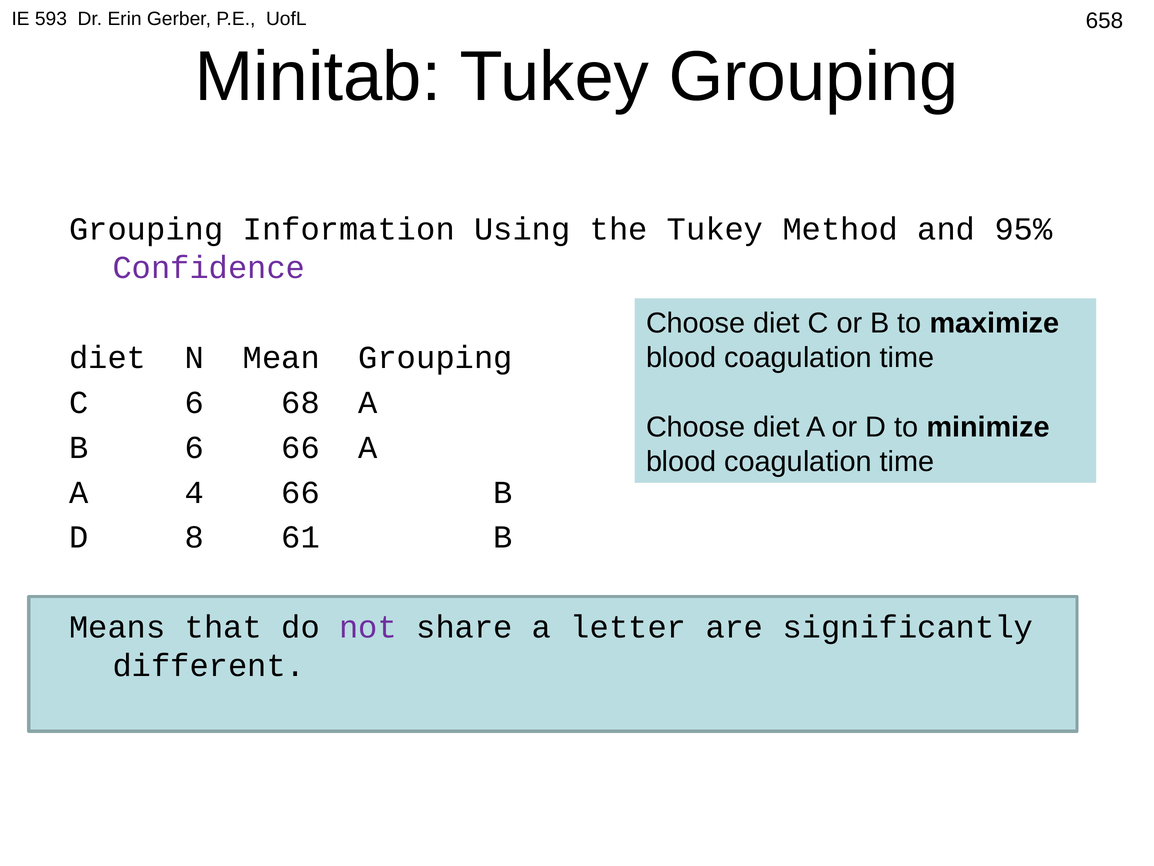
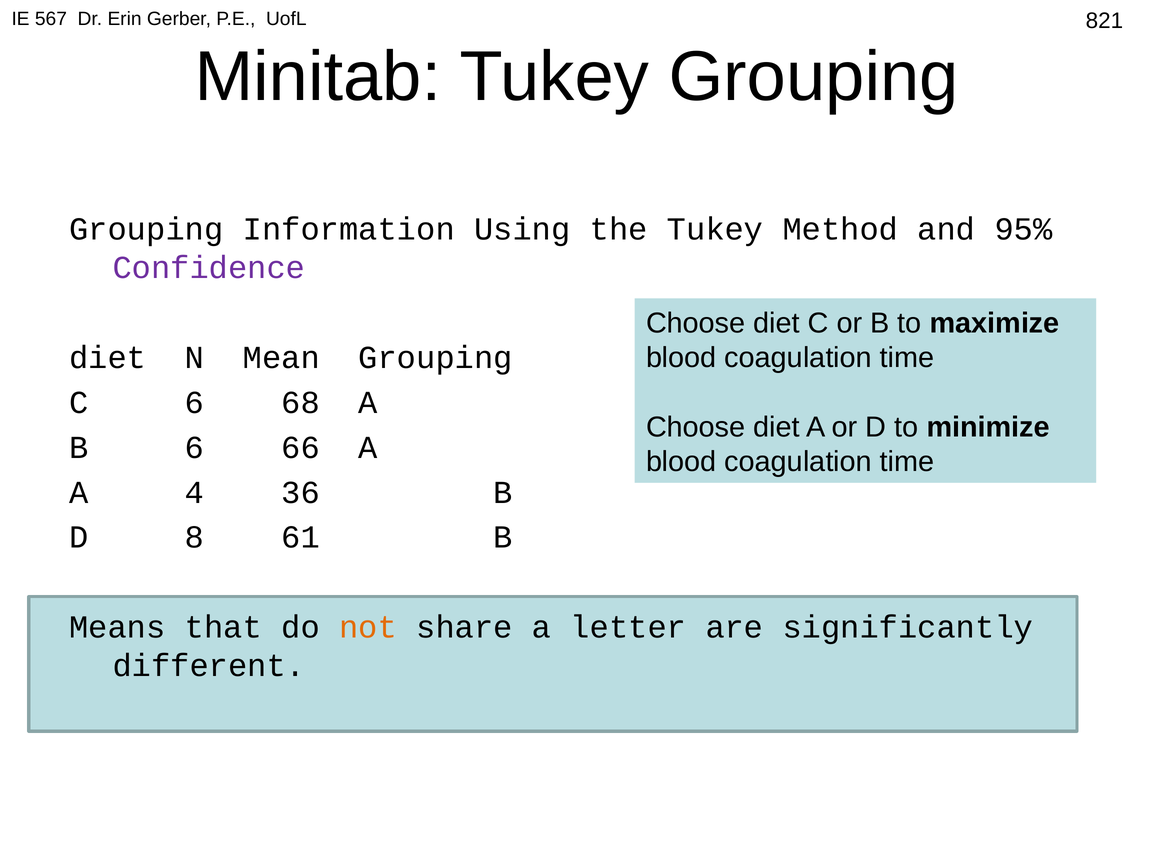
593: 593 -> 567 (51, 19)
658: 658 -> 821 (1104, 21)
4 66: 66 -> 36 (301, 492)
not colour: purple -> orange (368, 627)
